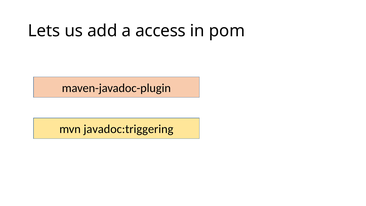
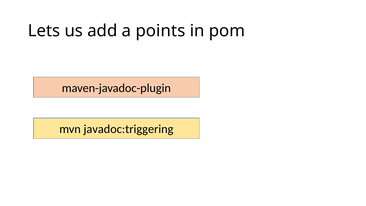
access: access -> points (160, 31)
